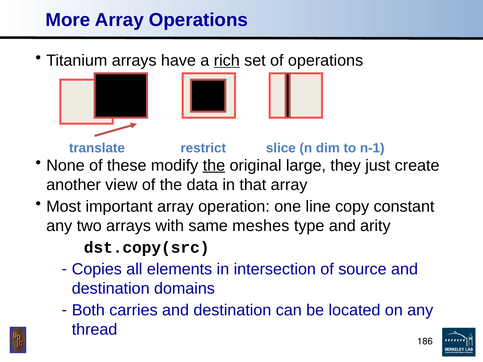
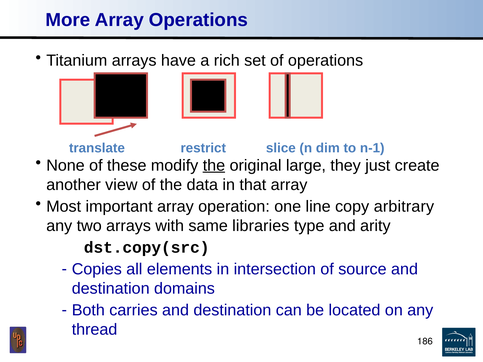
rich underline: present -> none (227, 60)
constant: constant -> arbitrary (404, 207)
meshes: meshes -> libraries (261, 226)
